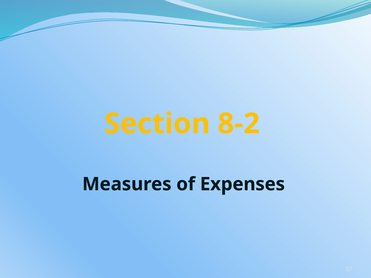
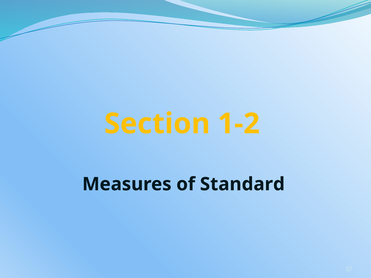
8-2: 8-2 -> 1-2 (239, 124)
Expenses: Expenses -> Standard (242, 184)
